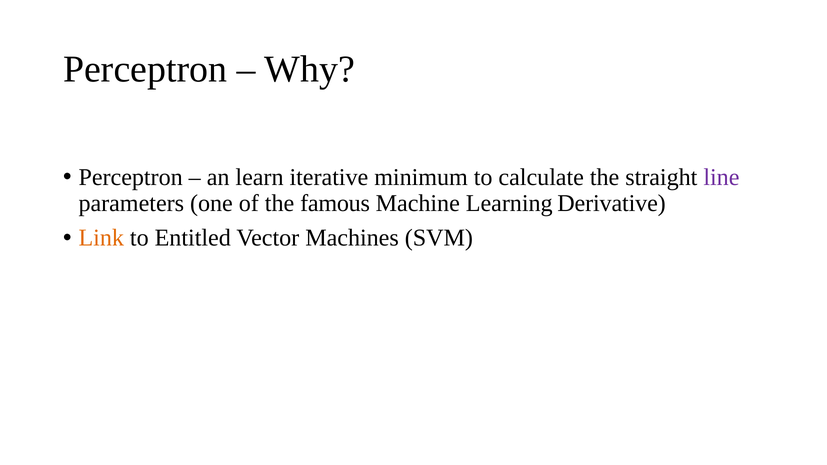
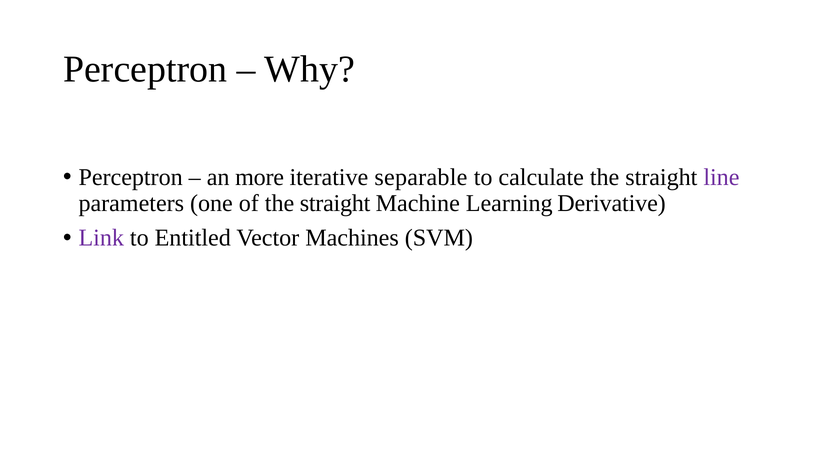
learn: learn -> more (260, 177)
minimum: minimum -> separable (421, 177)
of the famous: famous -> straight (335, 203)
Link colour: orange -> purple (101, 238)
